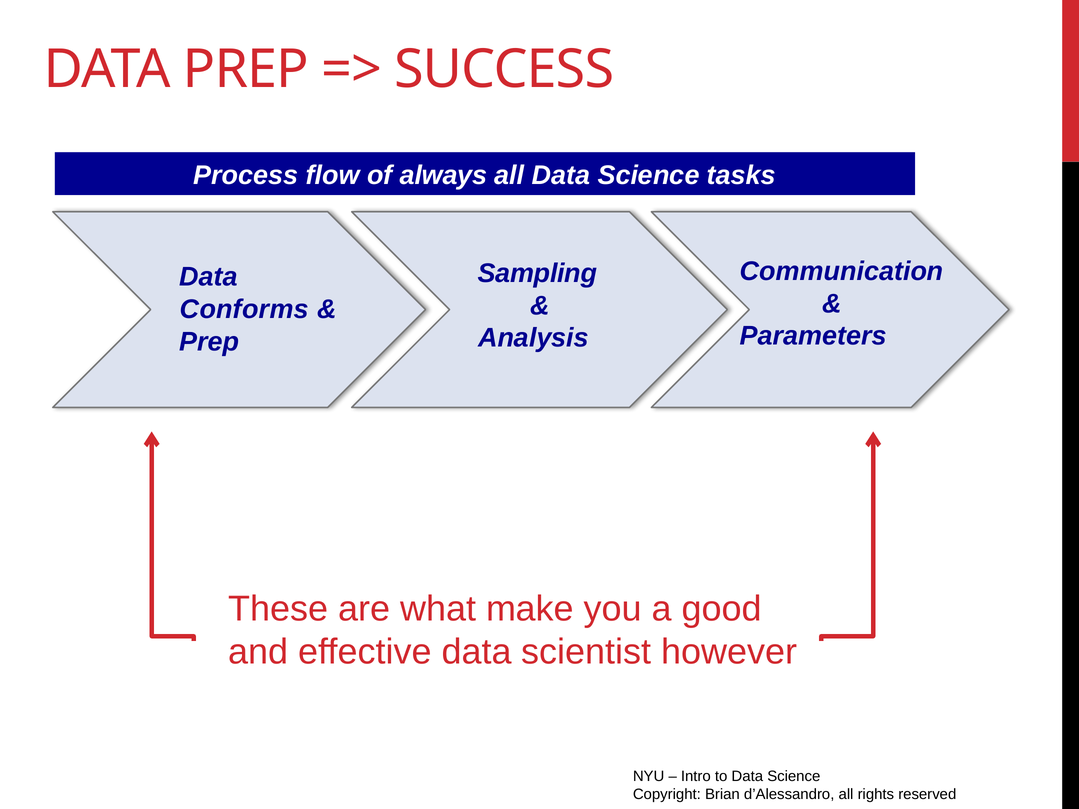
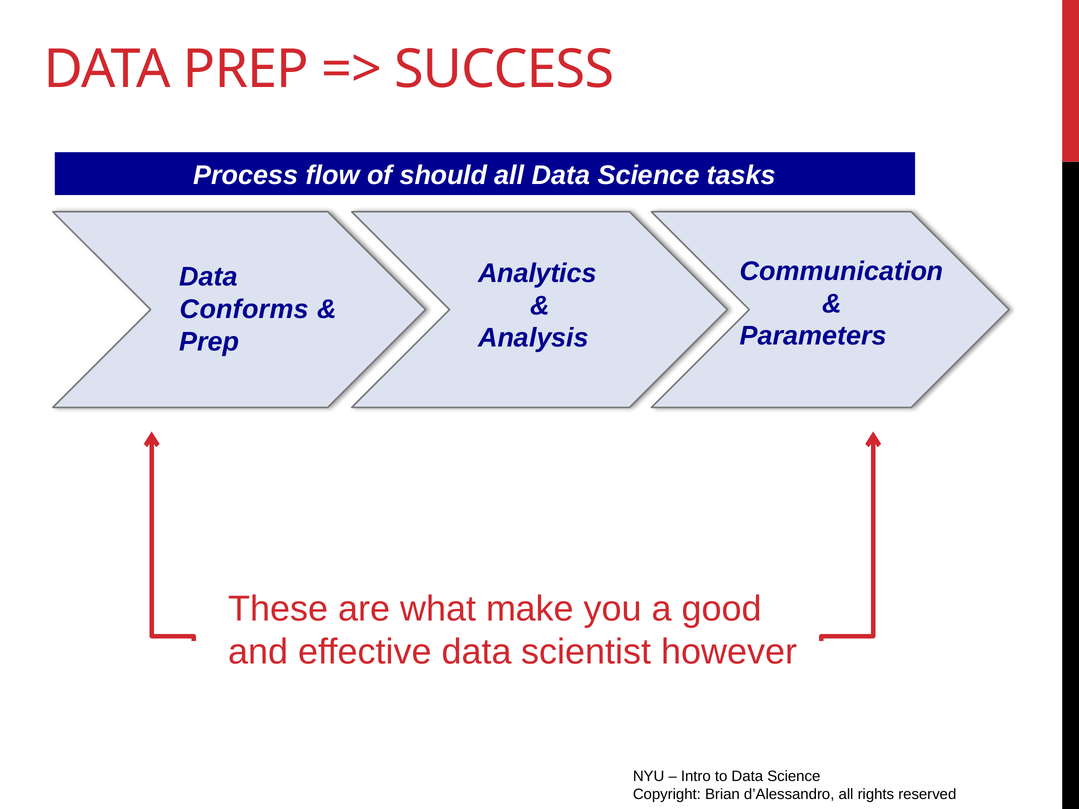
always: always -> should (443, 176)
Sampling: Sampling -> Analytics (537, 273)
